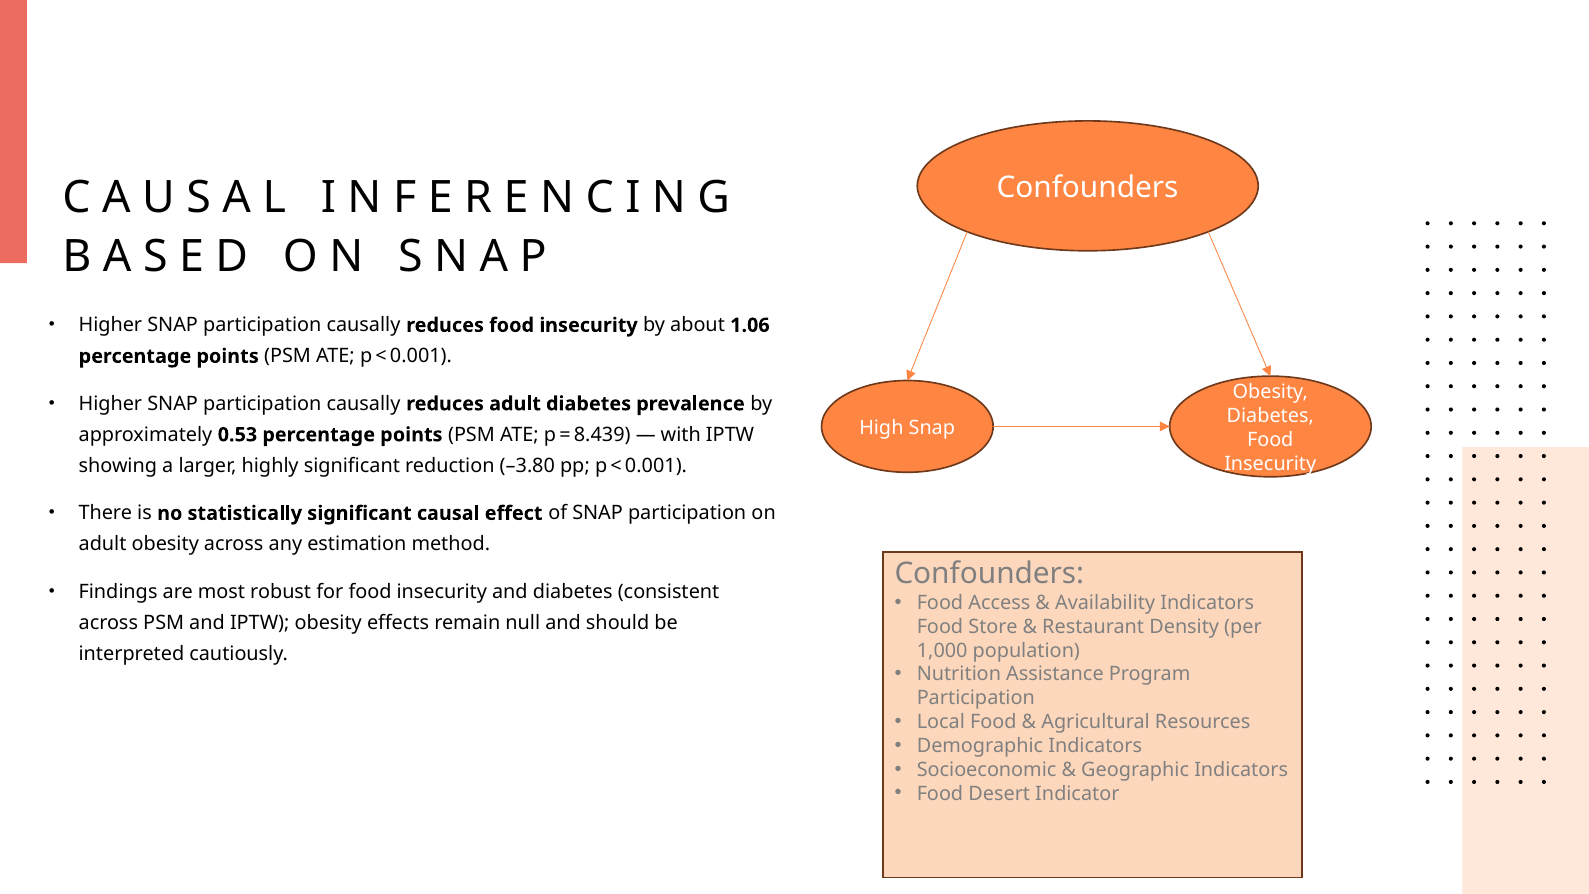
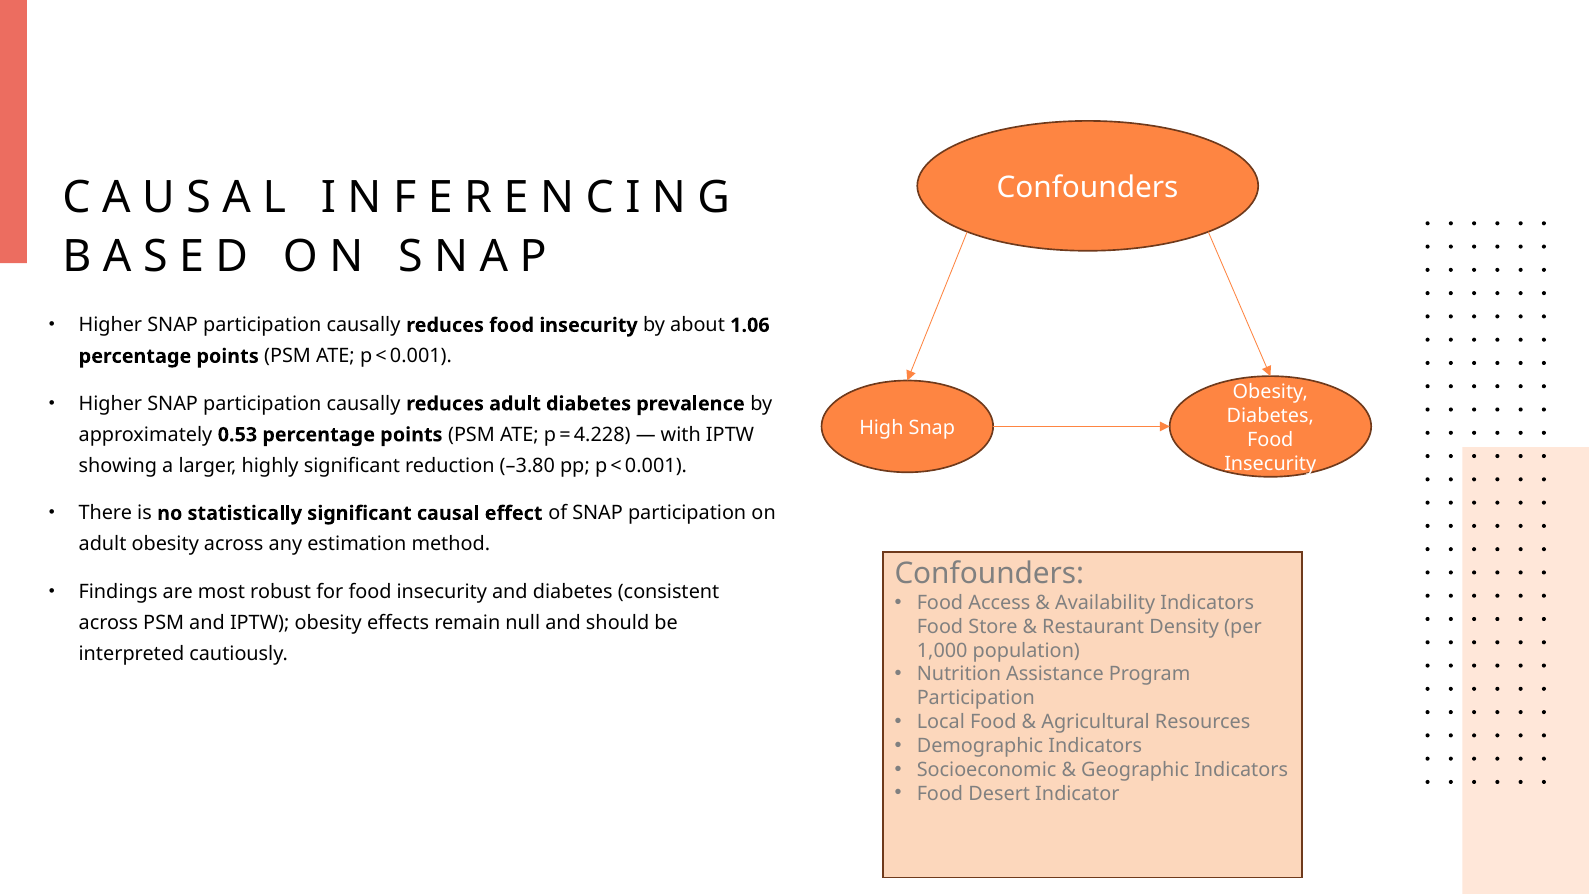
8.439: 8.439 -> 4.228 (602, 435)
